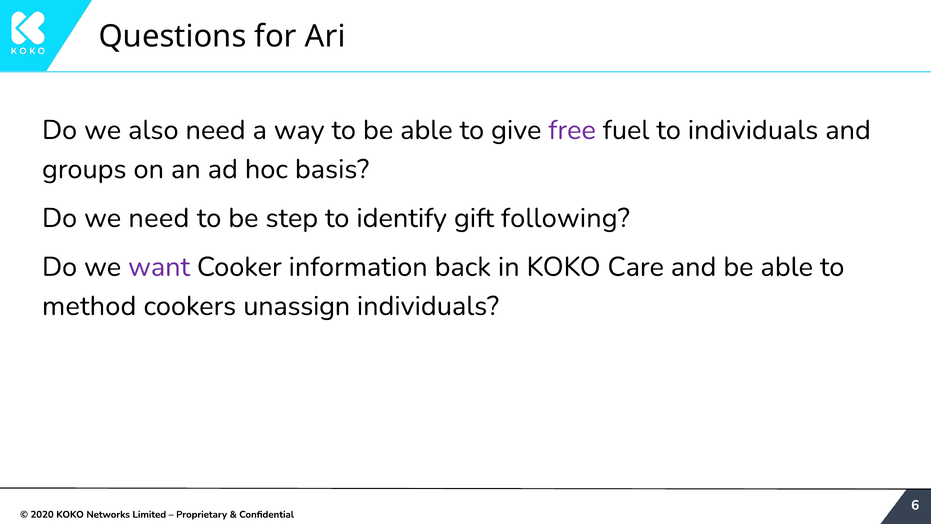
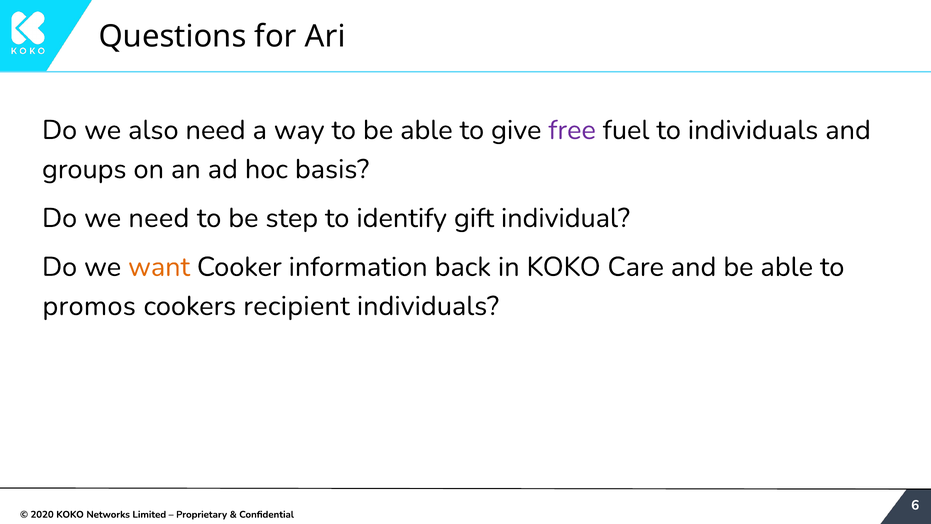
following: following -> individual (565, 218)
want colour: purple -> orange (159, 267)
method: method -> promos (89, 306)
unassign: unassign -> recipient (296, 306)
